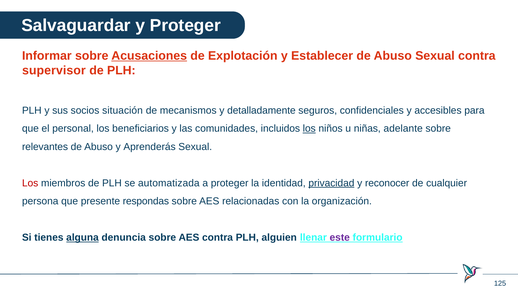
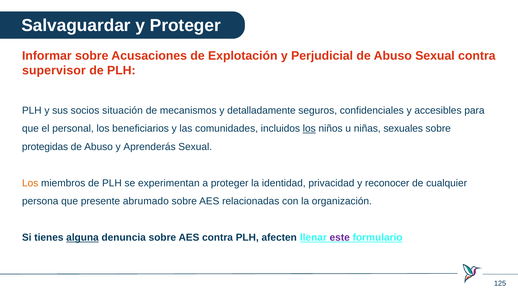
Acusaciones underline: present -> none (149, 56)
Establecer: Establecer -> Perjudicial (322, 56)
adelante: adelante -> sexuales (403, 128)
relevantes: relevantes -> protegidas (45, 146)
Los colour: red -> orange (30, 183)
automatizada: automatizada -> experimentan (169, 183)
privacidad underline: present -> none (331, 183)
respondas: respondas -> abrumado (146, 201)
alguien: alguien -> afecten (279, 237)
